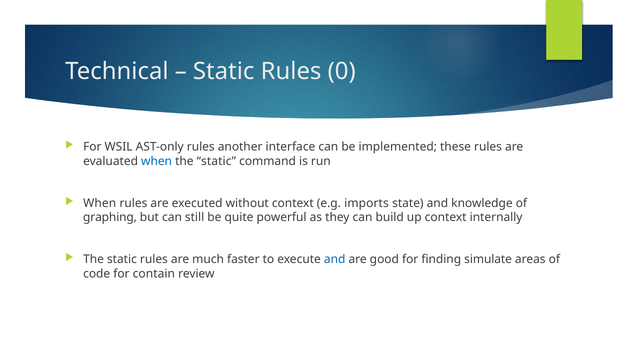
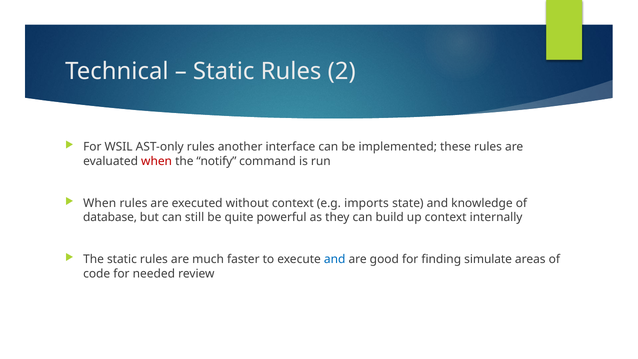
0: 0 -> 2 (342, 71)
when colour: blue -> red (157, 161)
static: static -> notify (216, 161)
graphing: graphing -> database (110, 217)
contain: contain -> needed (154, 274)
